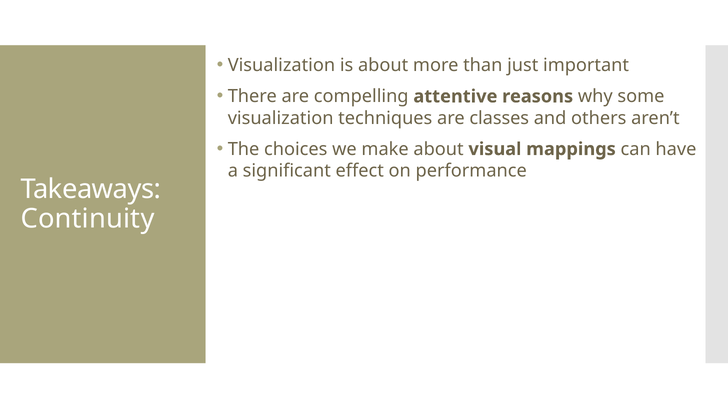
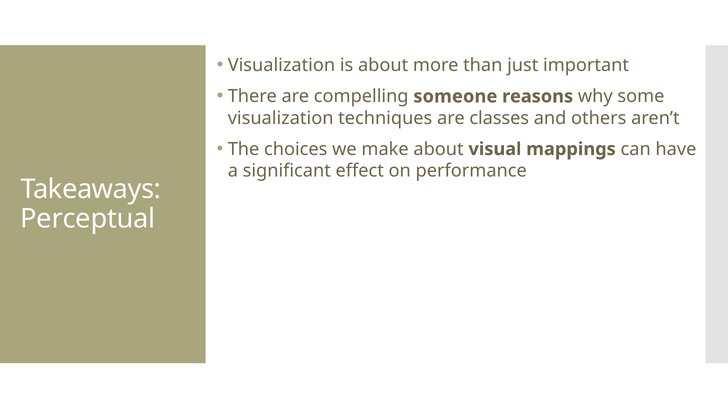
attentive: attentive -> someone (455, 97)
Continuity: Continuity -> Perceptual (88, 219)
